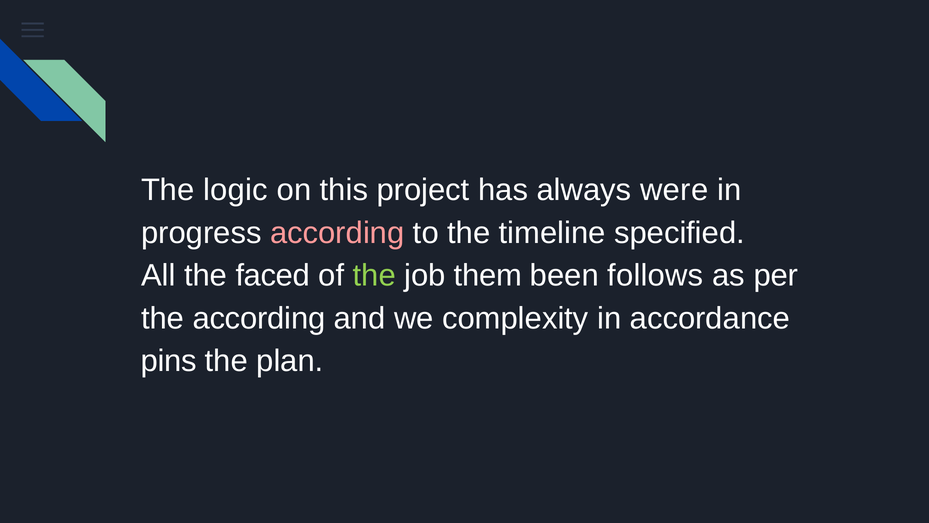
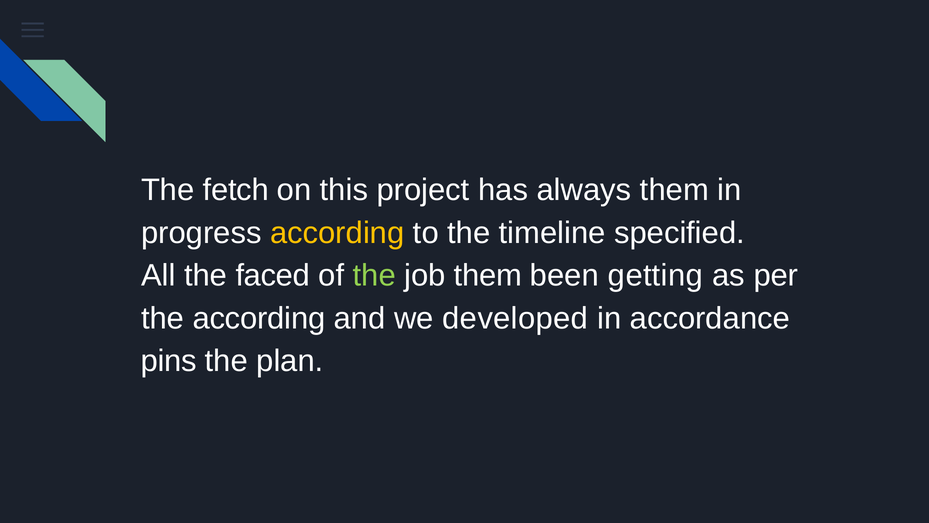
logic: logic -> fetch (236, 190)
always were: were -> them (674, 190)
according colour: pink -> yellow (337, 233)
follows: follows -> getting (655, 275)
complexity: complexity -> developed (515, 318)
